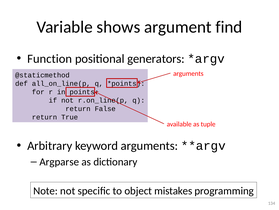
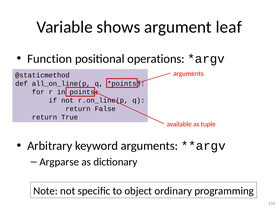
find: find -> leaf (229, 27)
generators: generators -> operations (156, 59)
mistakes: mistakes -> ordinary (173, 190)
